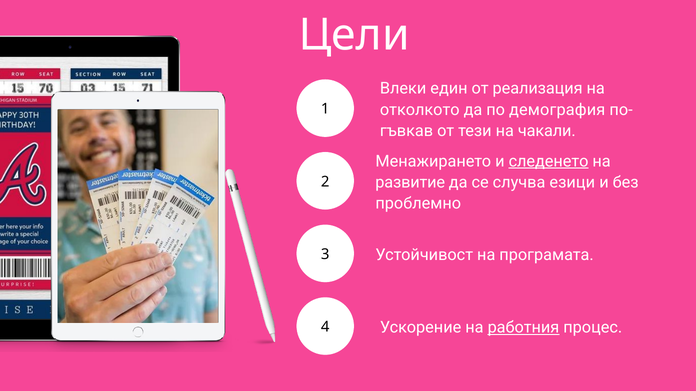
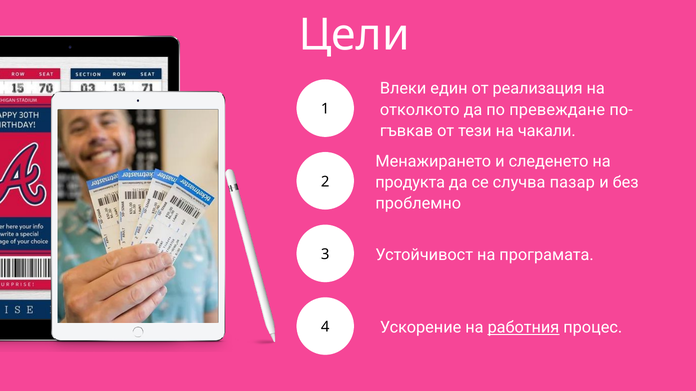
демография: демография -> превеждане (557, 110)
следенето underline: present -> none (549, 161)
развитие: развитие -> продукта (410, 183)
езици: езици -> пазар (572, 183)
